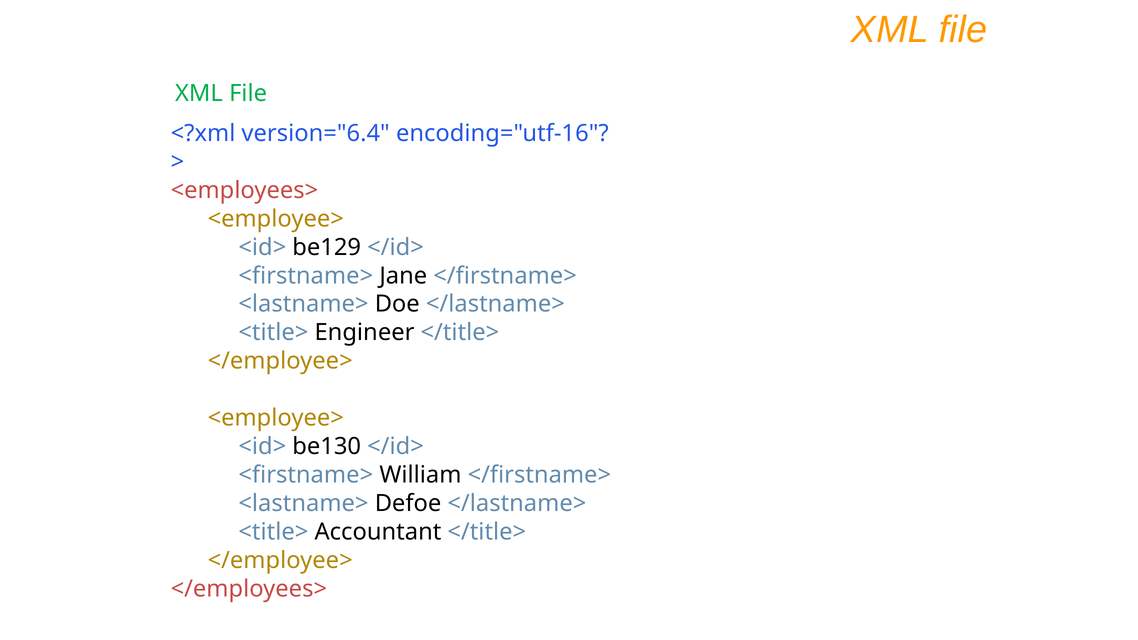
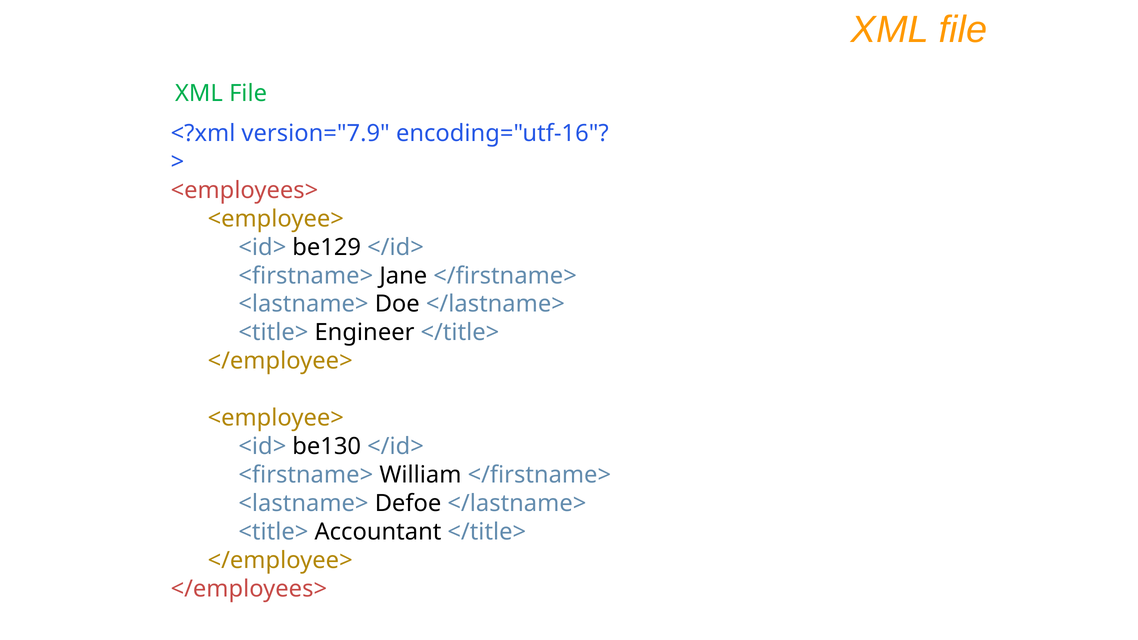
version="6.4: version="6.4 -> version="7.9 (316, 133)
